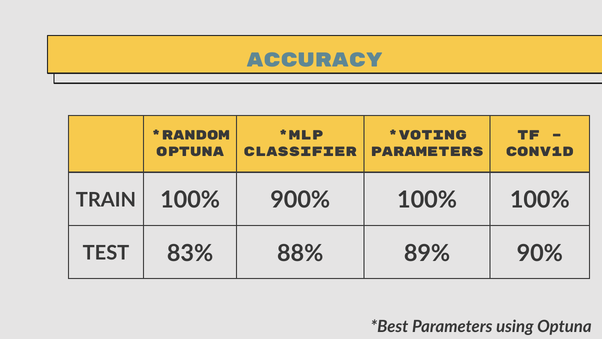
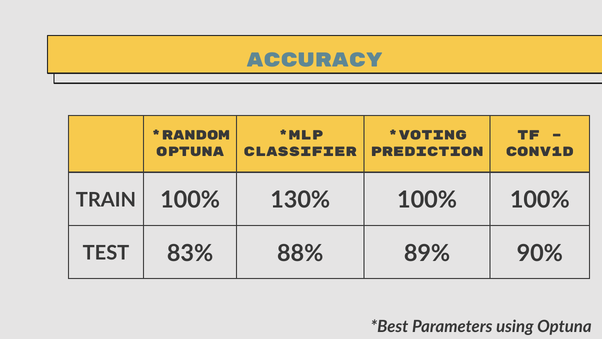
Parameters: Parameters -> Prediction (427, 152)
900%: 900% -> 130% (300, 200)
